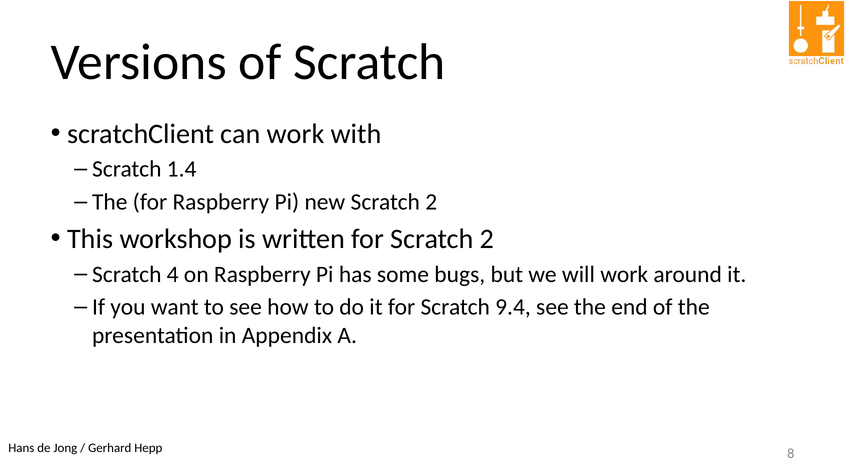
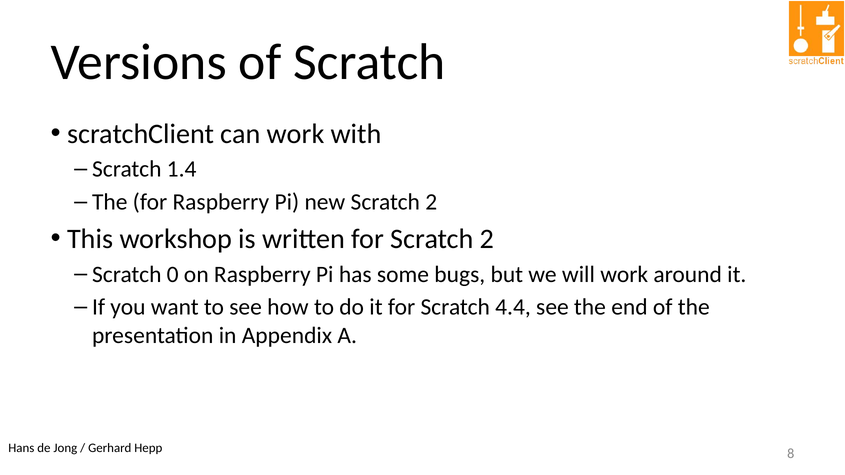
4: 4 -> 0 (173, 275)
9.4: 9.4 -> 4.4 (513, 307)
